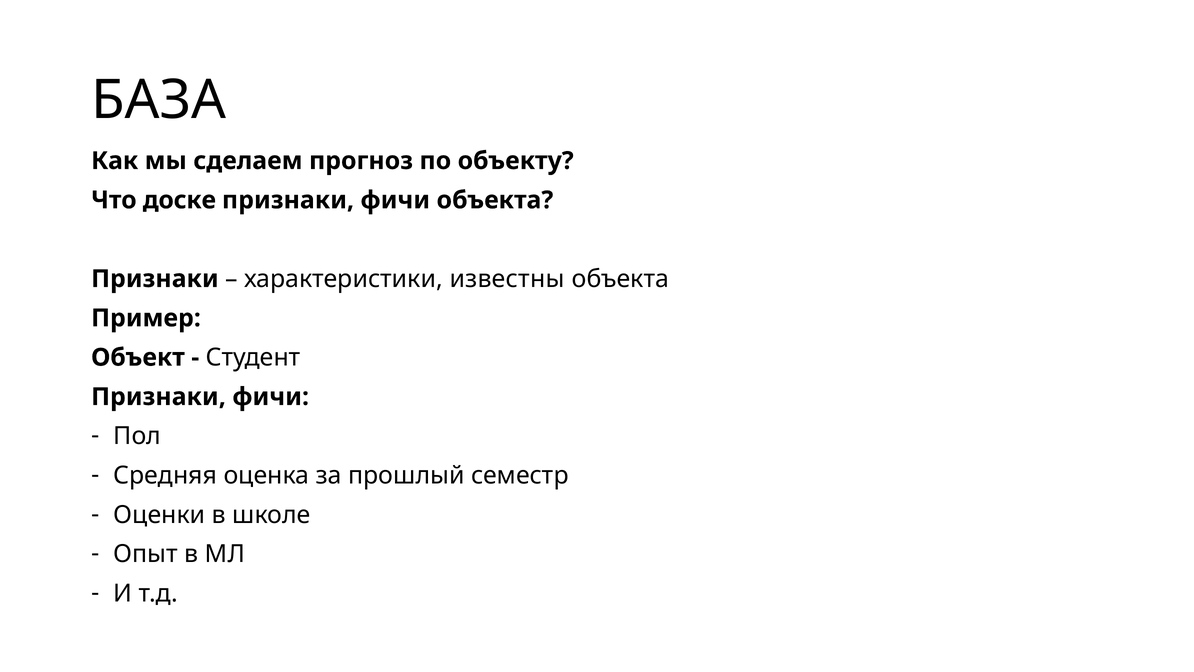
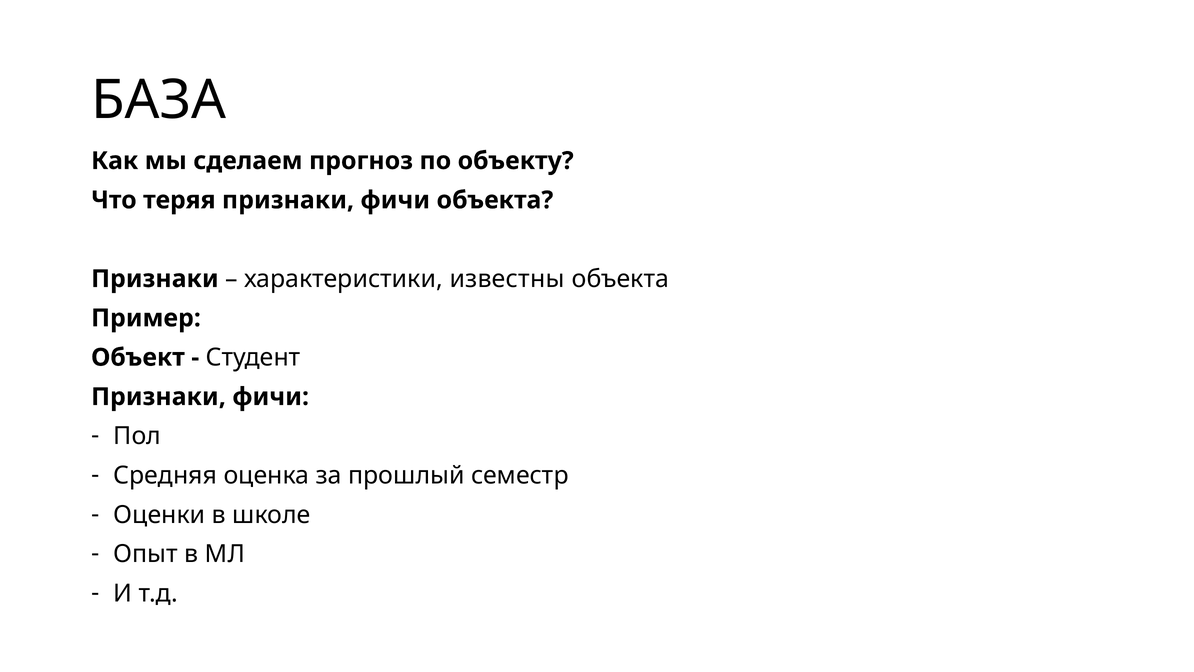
доске: доске -> теряя (179, 200)
